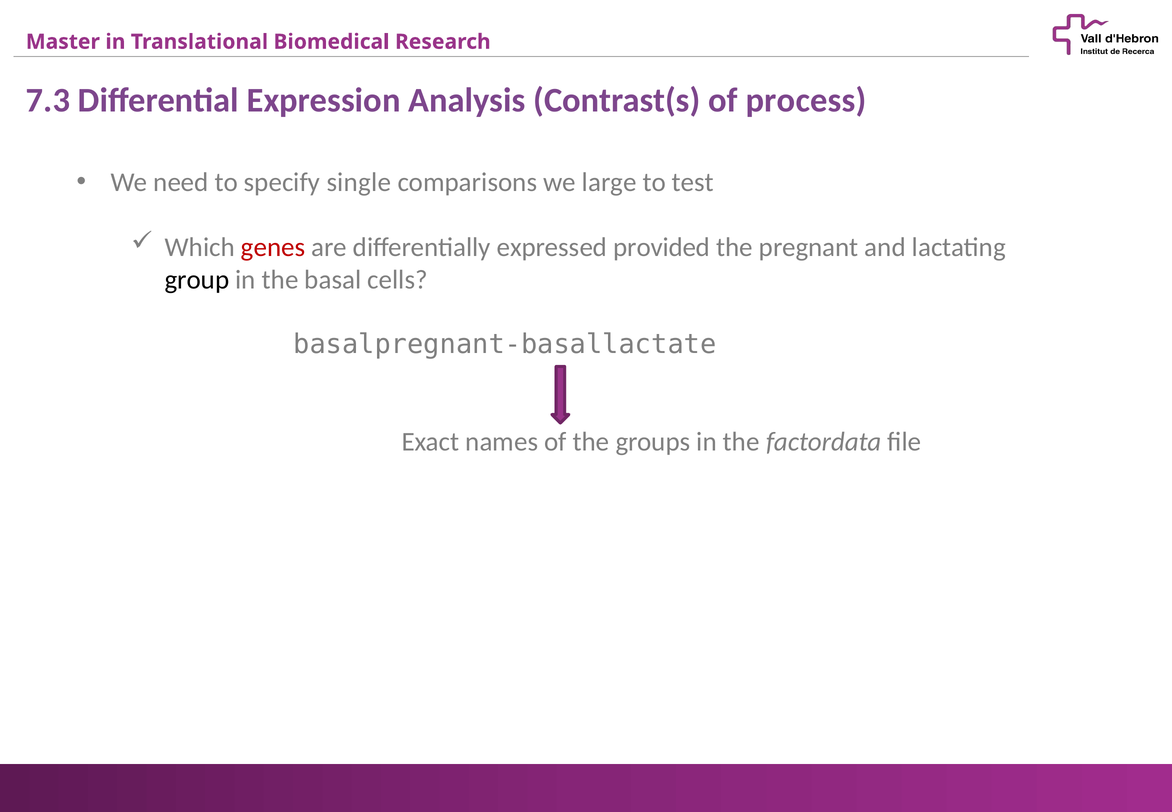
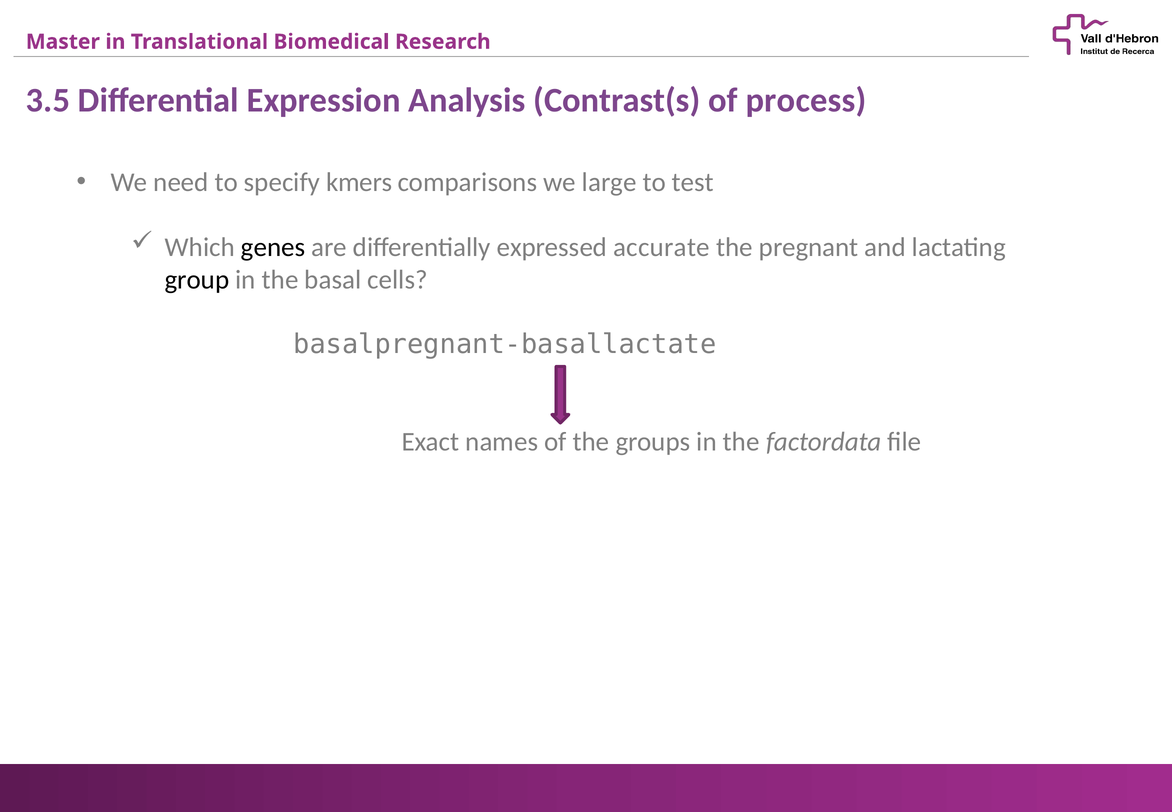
7.3: 7.3 -> 3.5 (48, 100)
single: single -> kmers (359, 182)
genes colour: red -> black (273, 247)
provided: provided -> accurate (661, 247)
